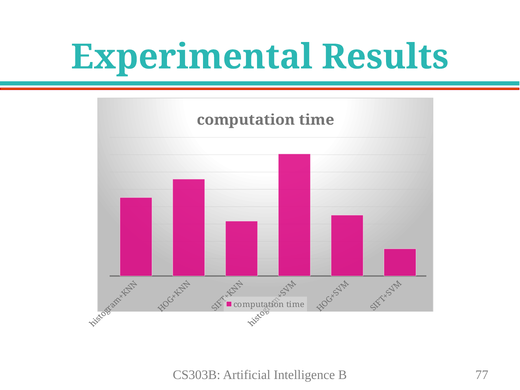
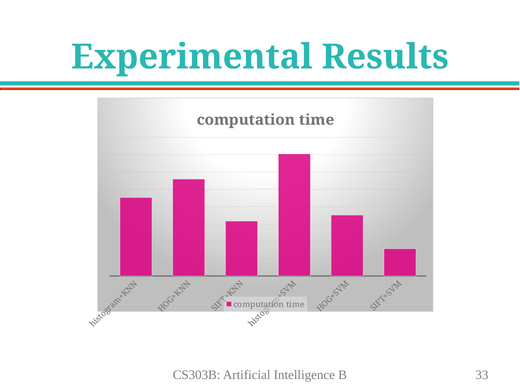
77: 77 -> 33 (482, 375)
